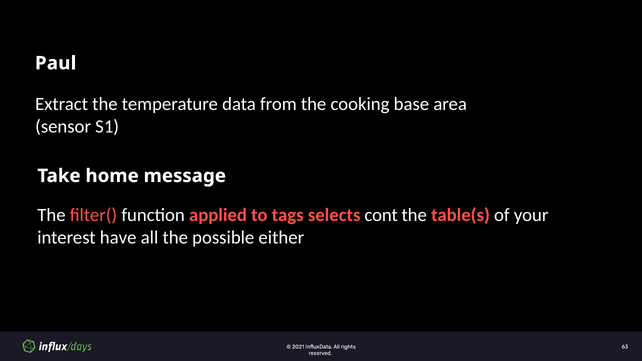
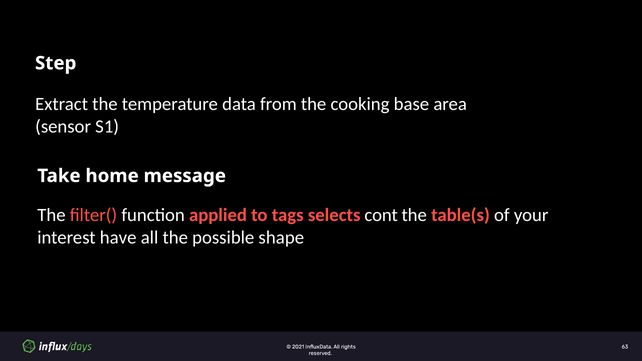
Paul: Paul -> Step (56, 63)
either: either -> shape (281, 237)
